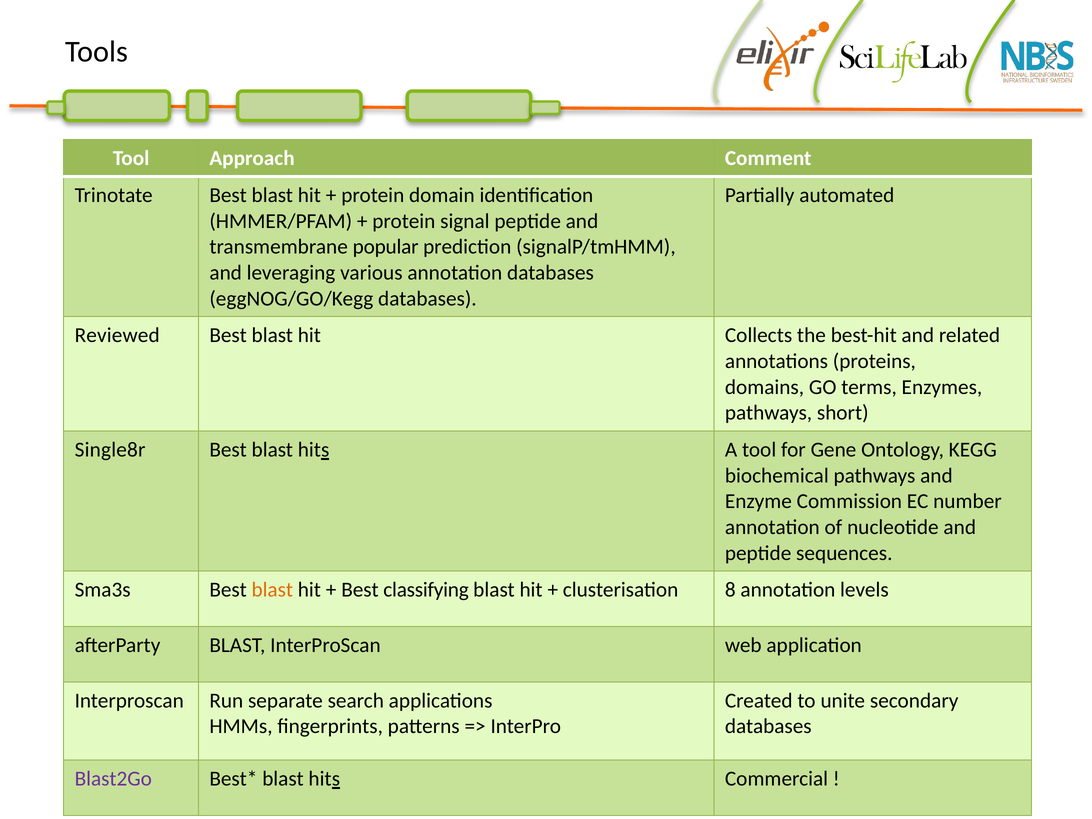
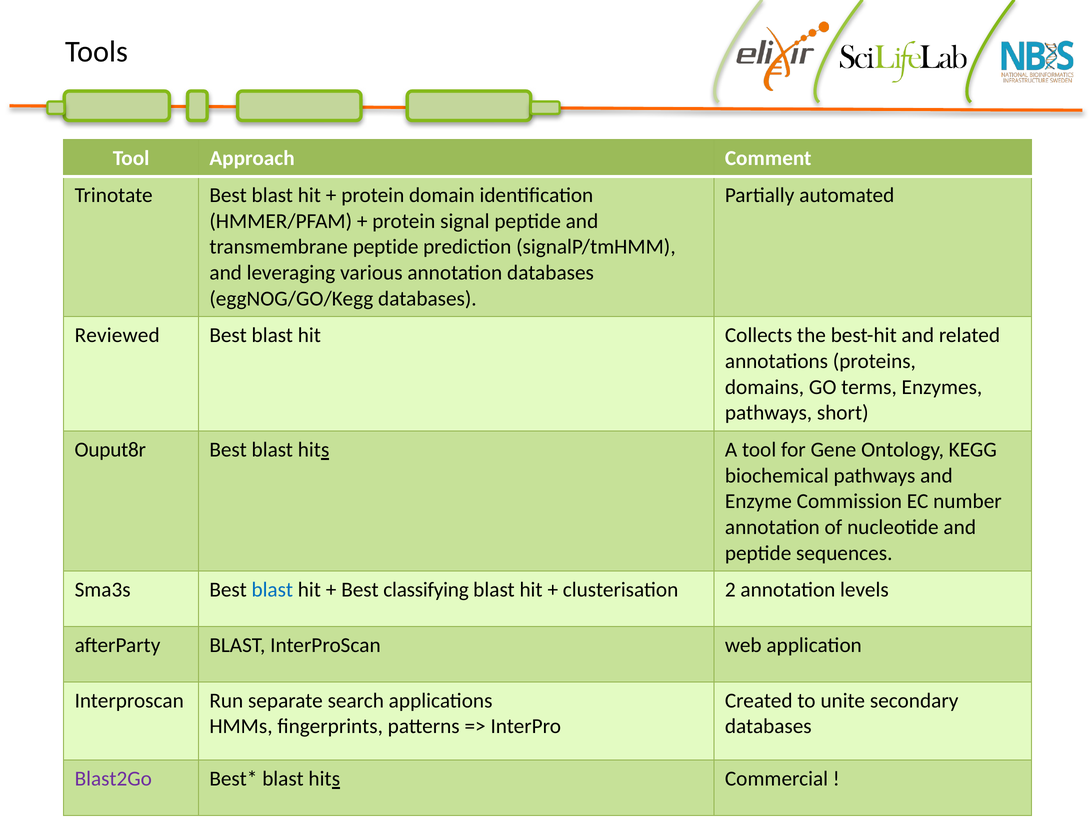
transmembrane popular: popular -> peptide (386, 247)
Single8r: Single8r -> Ouput8r (110, 450)
blast colour: orange -> blue (272, 590)
8: 8 -> 2 (730, 590)
